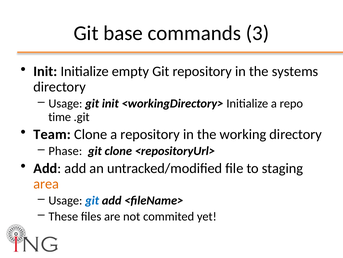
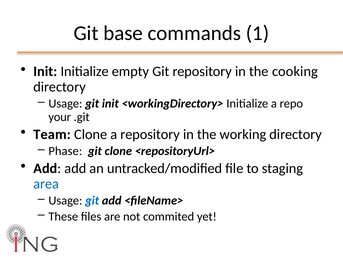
3: 3 -> 1 (258, 33)
systems: systems -> cooking (295, 71)
time: time -> your (60, 117)
area colour: orange -> blue (46, 183)
